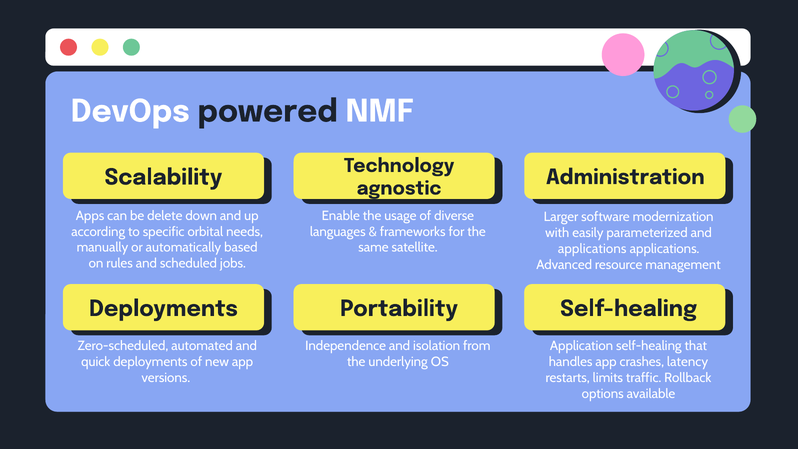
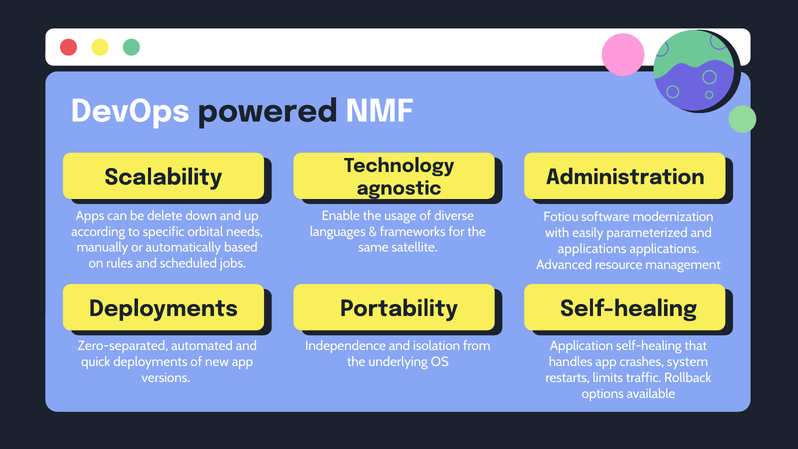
Larger: Larger -> Fotiou (561, 217)
Zero-scheduled: Zero-scheduled -> Zero-separated (123, 346)
latency: latency -> system (688, 362)
